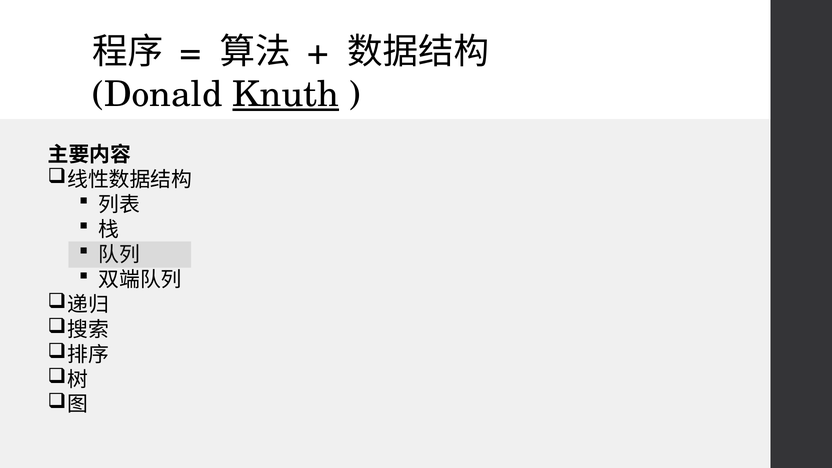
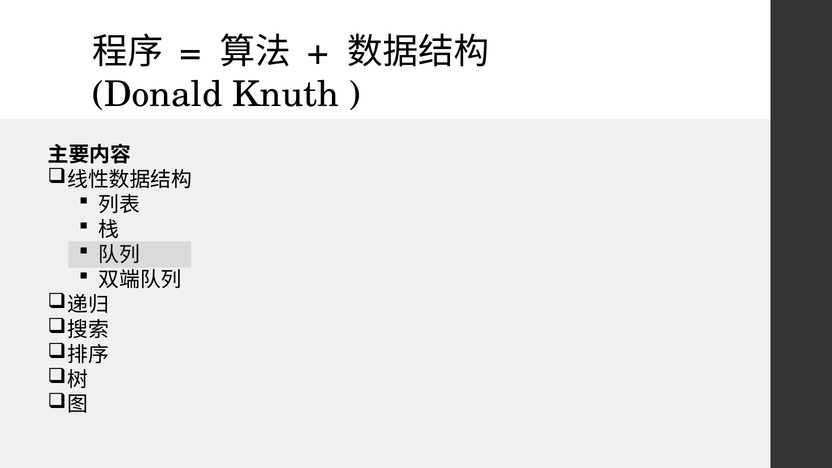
Knuth underline: present -> none (286, 94)
